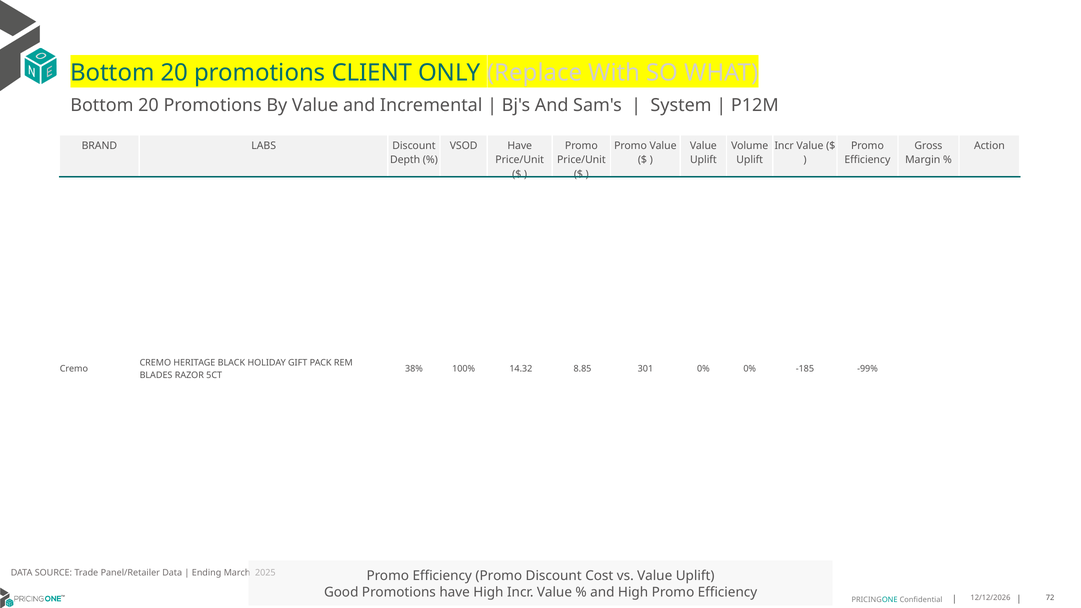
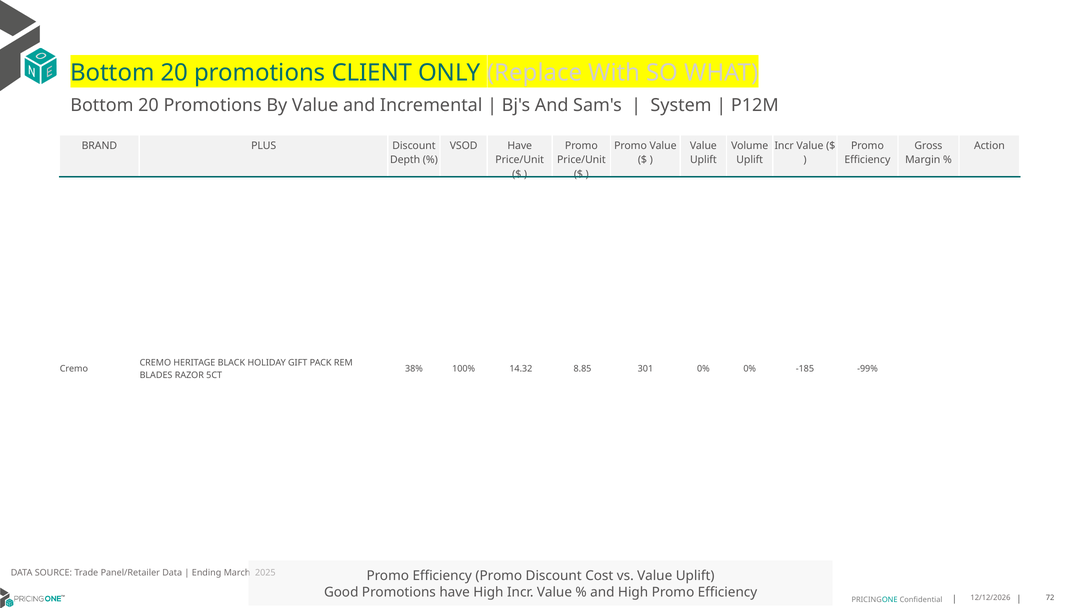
LABS: LABS -> PLUS (264, 146)
